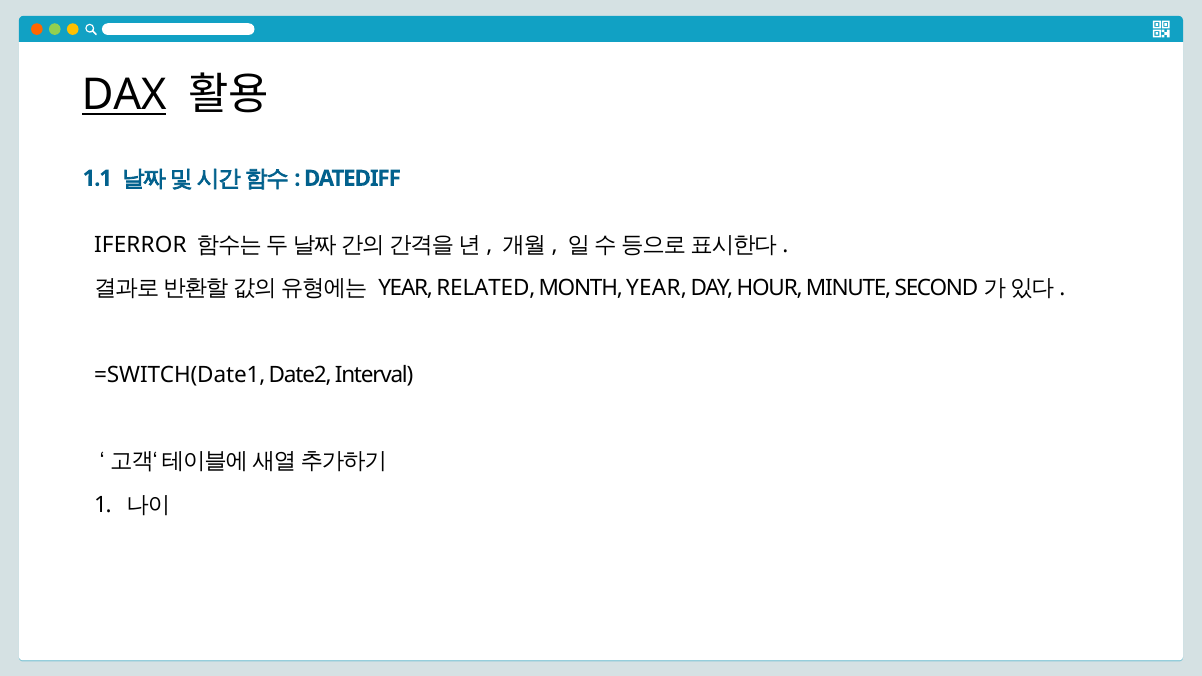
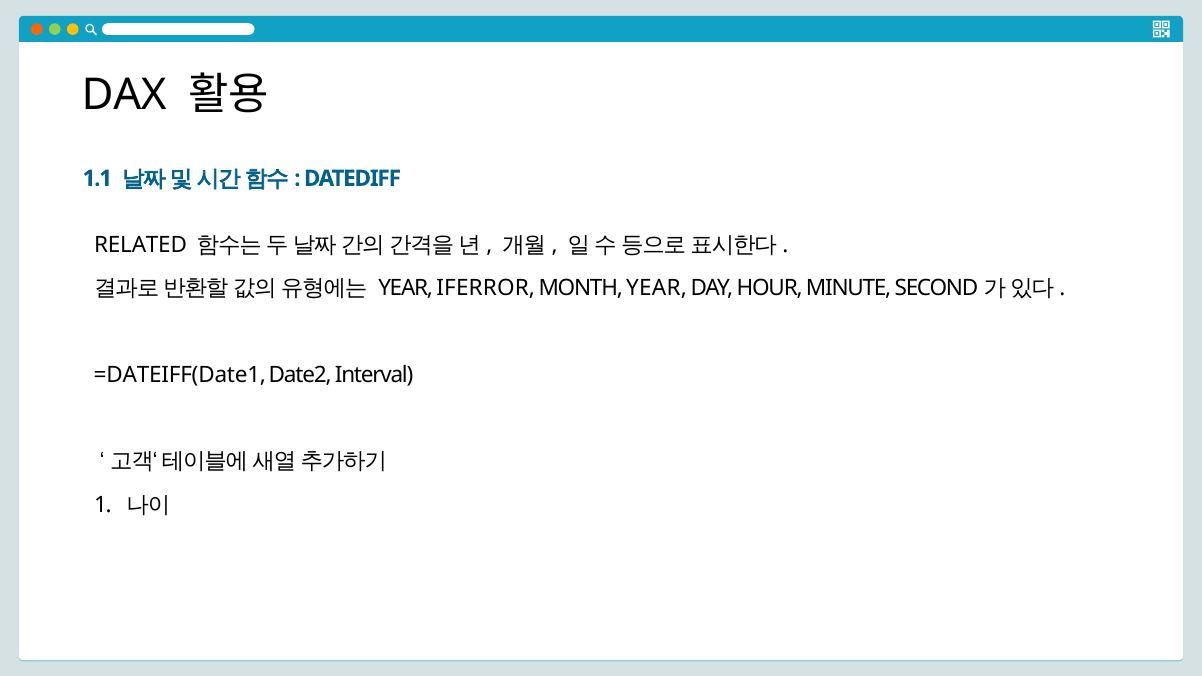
DAX underline: present -> none (124, 95)
IFERROR: IFERROR -> RELATED (141, 245)
RELATED: RELATED -> IFERROR (486, 288)
=SWITCH(Date1: =SWITCH(Date1 -> =DATEIFF(Date1 (180, 375)
